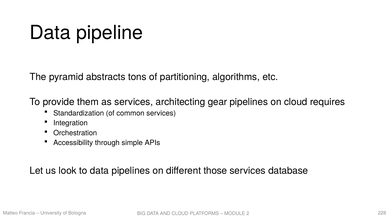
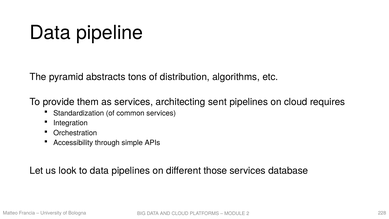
partitioning: partitioning -> distribution (185, 77)
gear: gear -> sent (217, 102)
